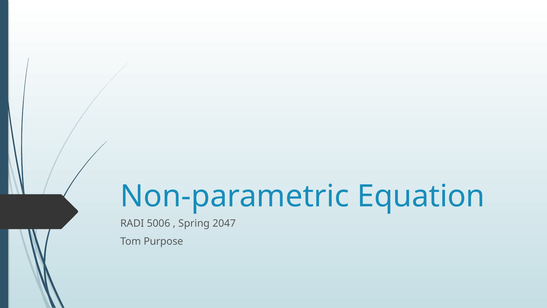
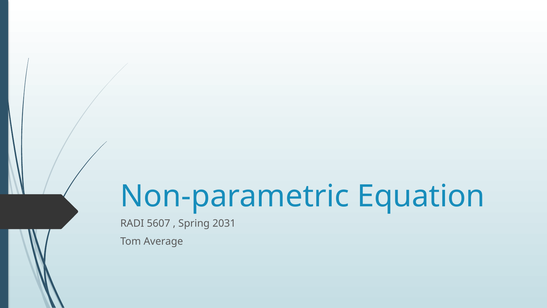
5006: 5006 -> 5607 (158, 223)
2047: 2047 -> 2031 (224, 223)
Purpose: Purpose -> Average (163, 241)
